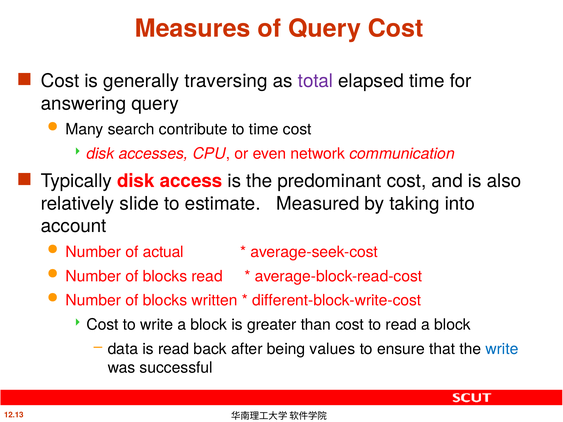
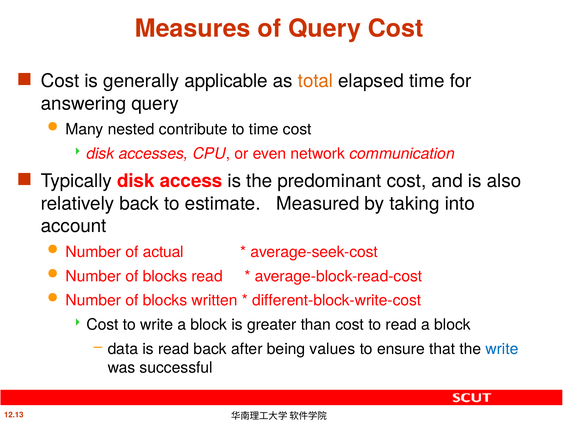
traversing: traversing -> applicable (226, 81)
total colour: purple -> orange (315, 81)
search: search -> nested (131, 129)
relatively slide: slide -> back (139, 204)
